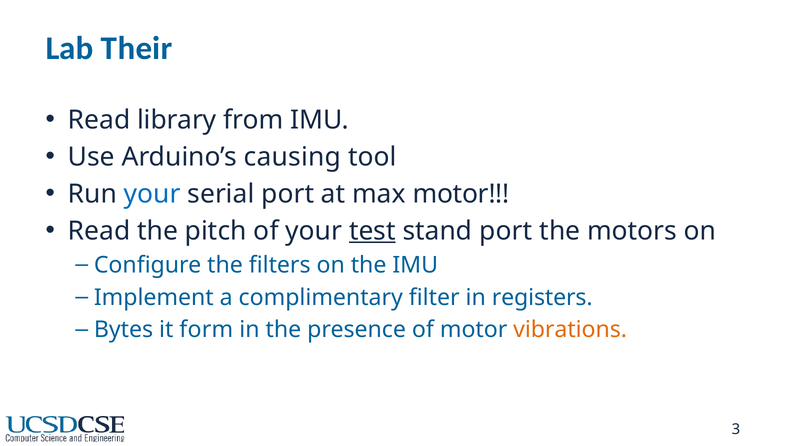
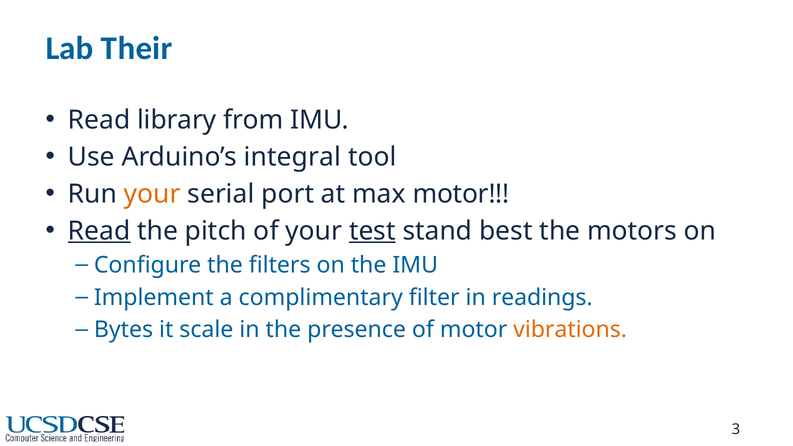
causing: causing -> integral (293, 157)
your colour: blue -> orange (152, 194)
Read underline: none -> present (99, 231)
stand port: port -> best (506, 231)
registers: registers -> readings (542, 297)
form: form -> scale (206, 330)
